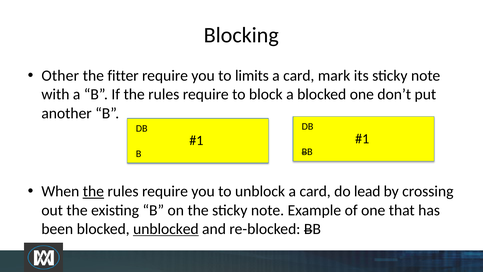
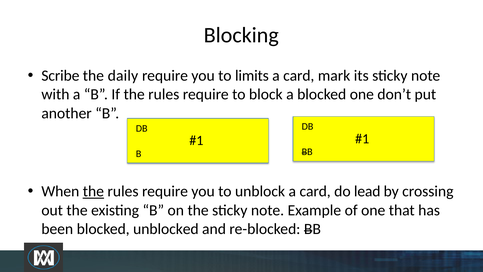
Other: Other -> Scribe (60, 76)
fitter: fitter -> daily (123, 76)
unblocked underline: present -> none (166, 229)
